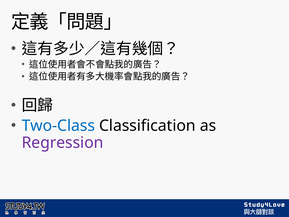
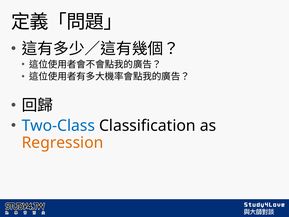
Regression colour: purple -> orange (63, 142)
